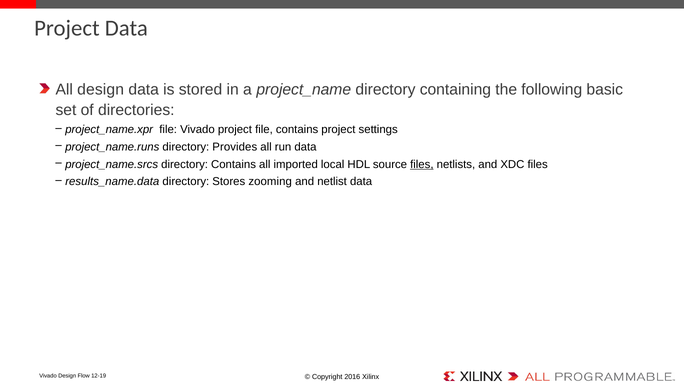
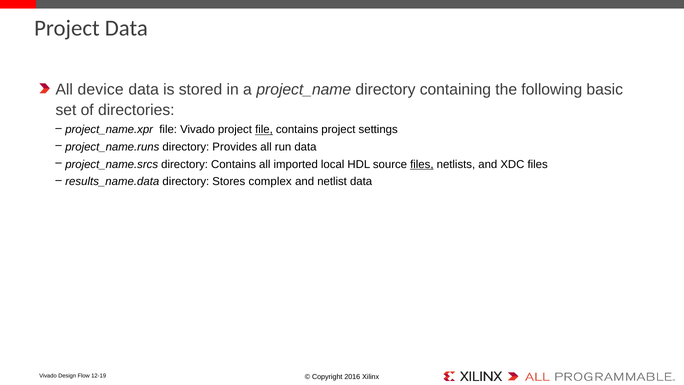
All design: design -> device (101, 89)
file underline: none -> present (264, 130)
zooming: zooming -> complex (270, 182)
